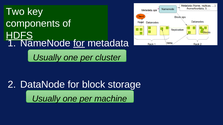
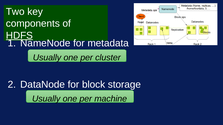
for underline: present -> none (79, 43)
